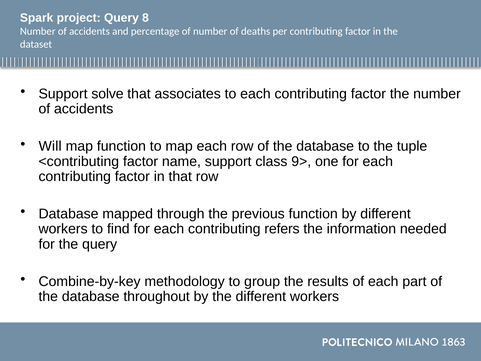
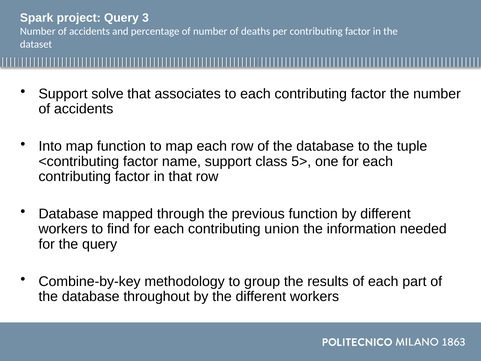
8: 8 -> 3 (145, 18)
Will: Will -> Into (50, 146)
9>: 9> -> 5> (301, 161)
refers: refers -> union (282, 229)
